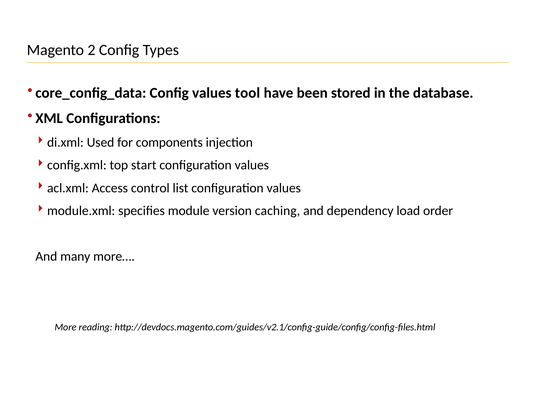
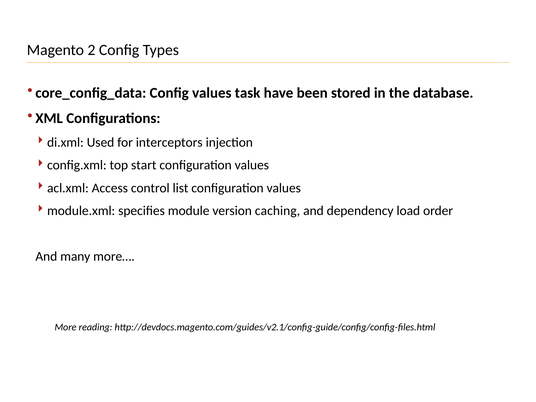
tool: tool -> task (248, 93)
components: components -> interceptors (169, 142)
